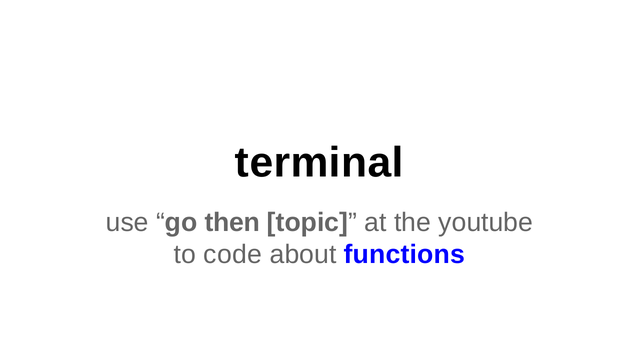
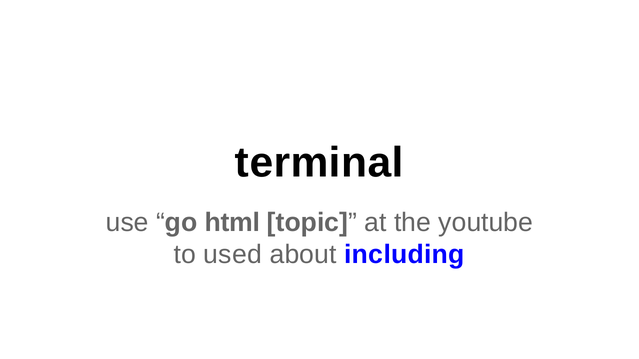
then: then -> html (232, 223)
code: code -> used (233, 255)
functions: functions -> including (404, 255)
